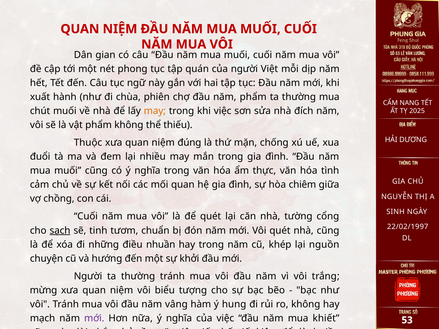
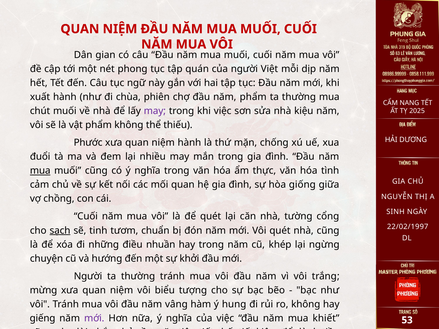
may colour: orange -> purple (155, 111)
đích: đích -> kiệu (304, 111)
Thuộc: Thuộc -> Phước (88, 143)
niệm đúng: đúng -> hành (189, 143)
mua underline: none -> present (40, 171)
chiêm: chiêm -> giống (302, 185)
lại nguồn: nguồn -> ngừng (324, 245)
mạch: mạch -> giếng (43, 319)
